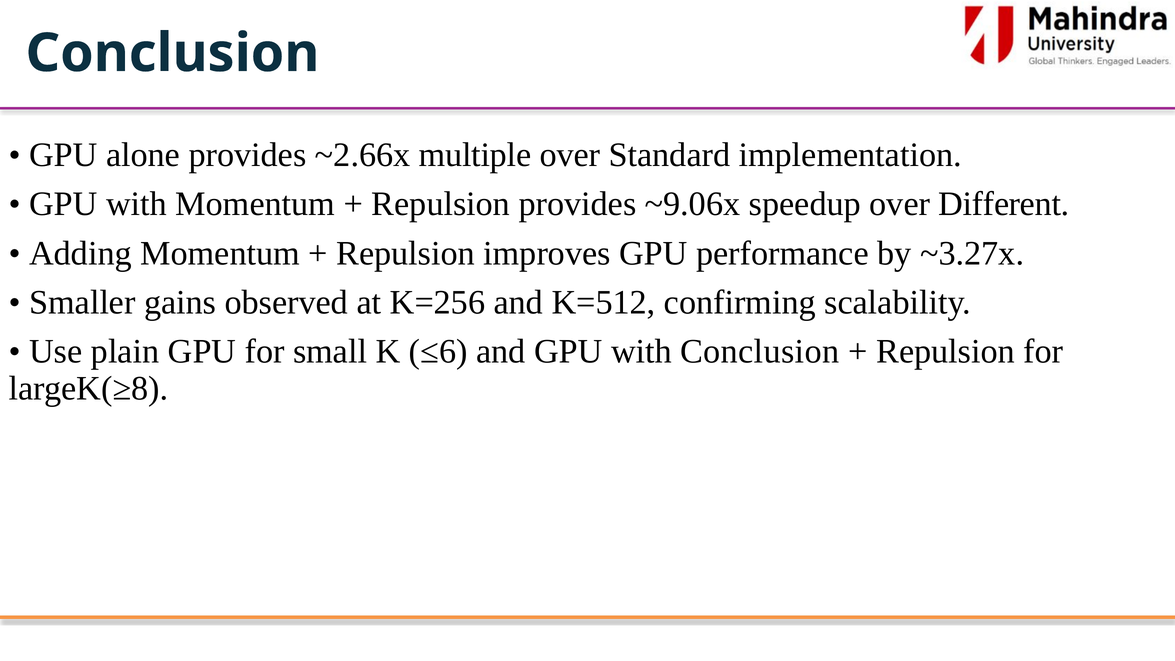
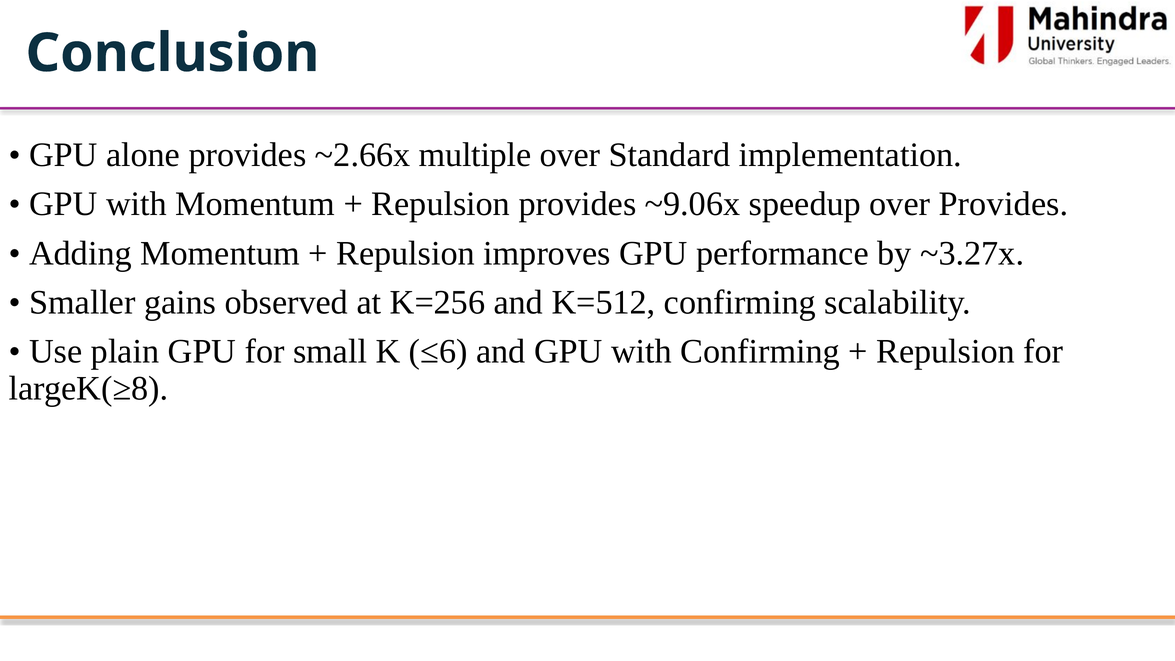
over Different: Different -> Provides (1004, 204)
with Conclusion: Conclusion -> Confirming (760, 352)
